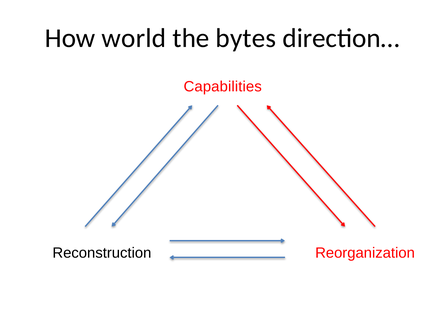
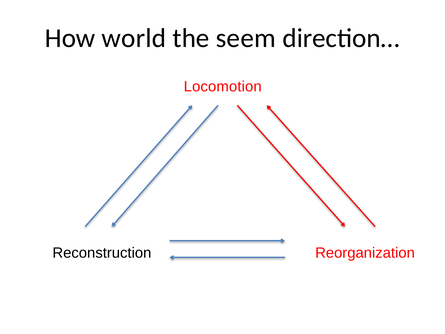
bytes: bytes -> seem (246, 38)
Capabilities: Capabilities -> Locomotion (223, 86)
